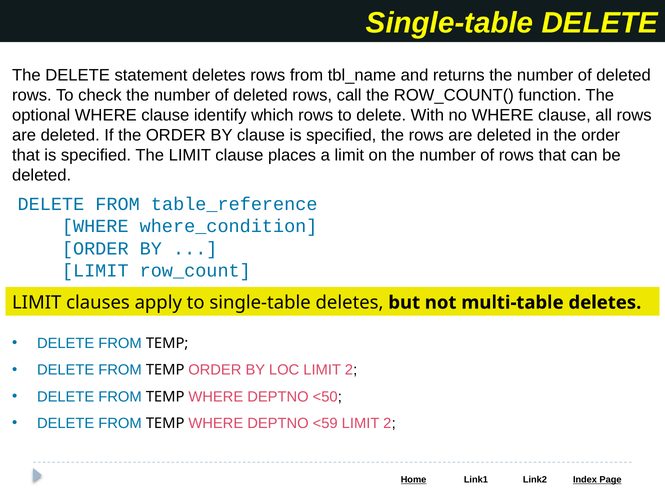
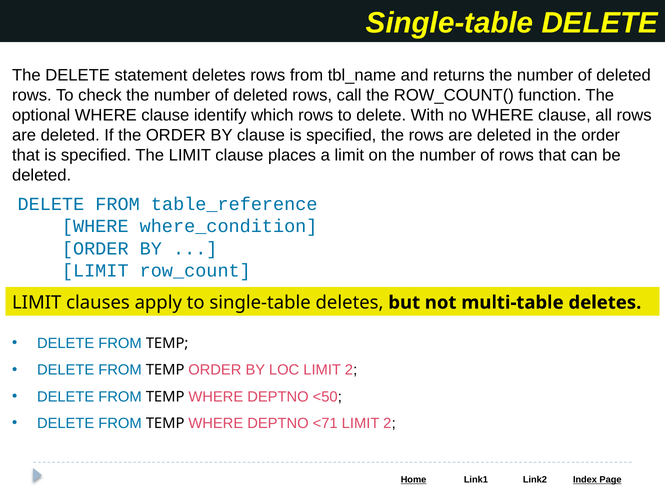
<59: <59 -> <71 (325, 423)
